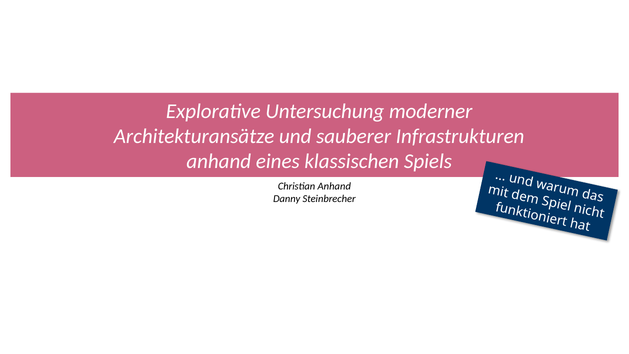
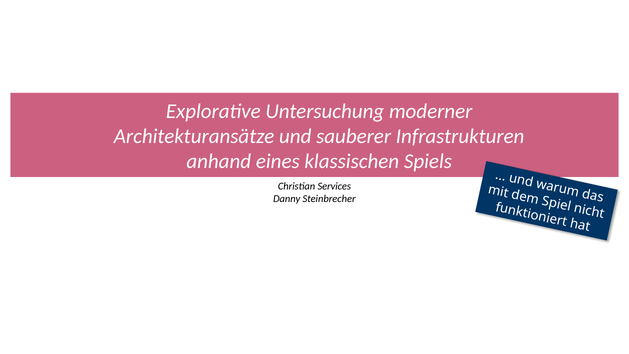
Christian Anhand: Anhand -> Services (334, 186)
